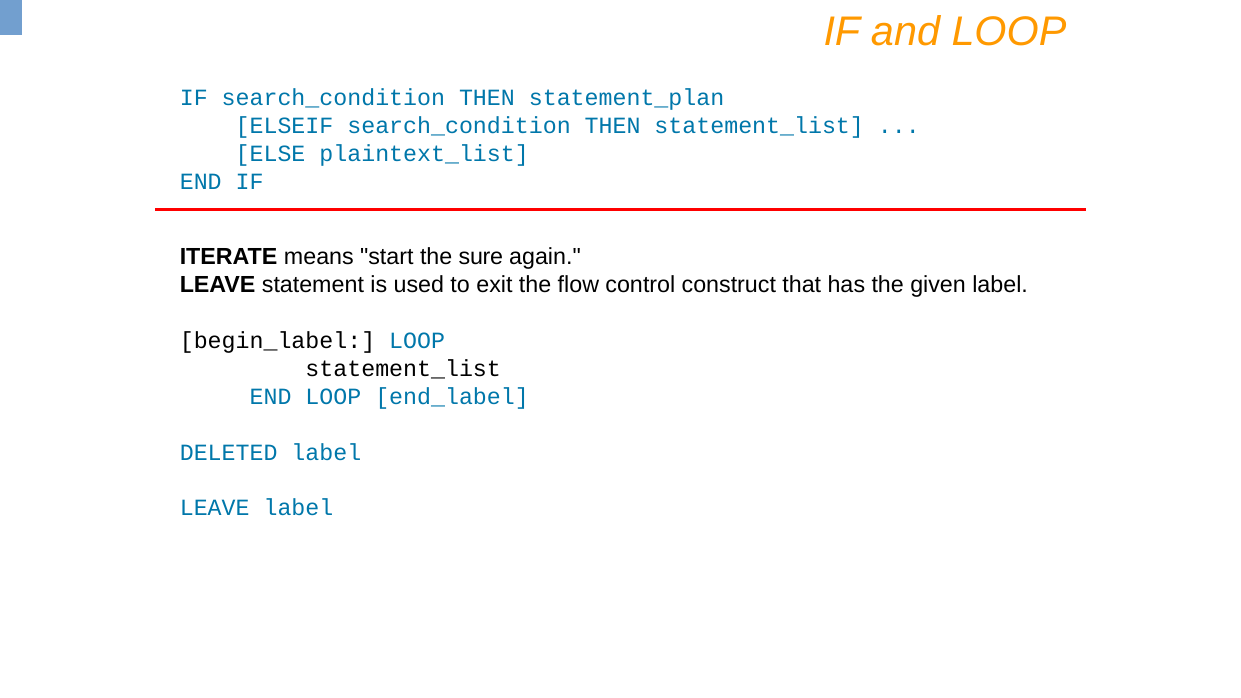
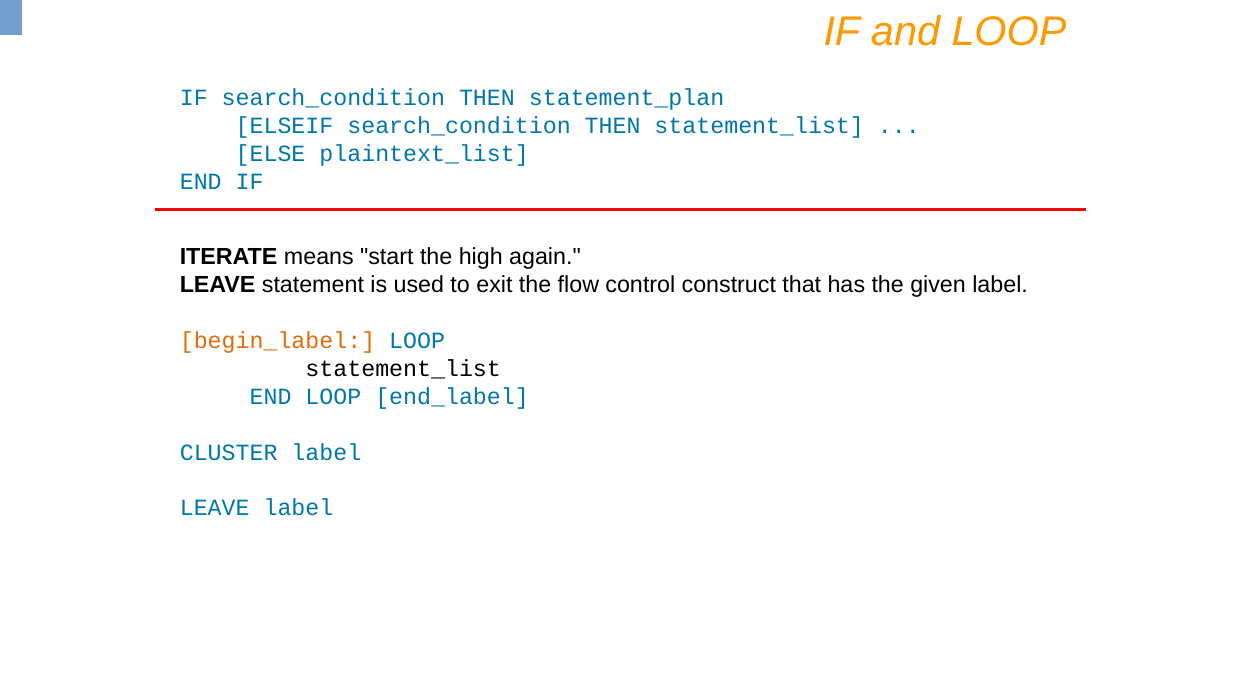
sure: sure -> high (481, 257)
begin_label colour: black -> orange (278, 341)
DELETED: DELETED -> CLUSTER (229, 452)
